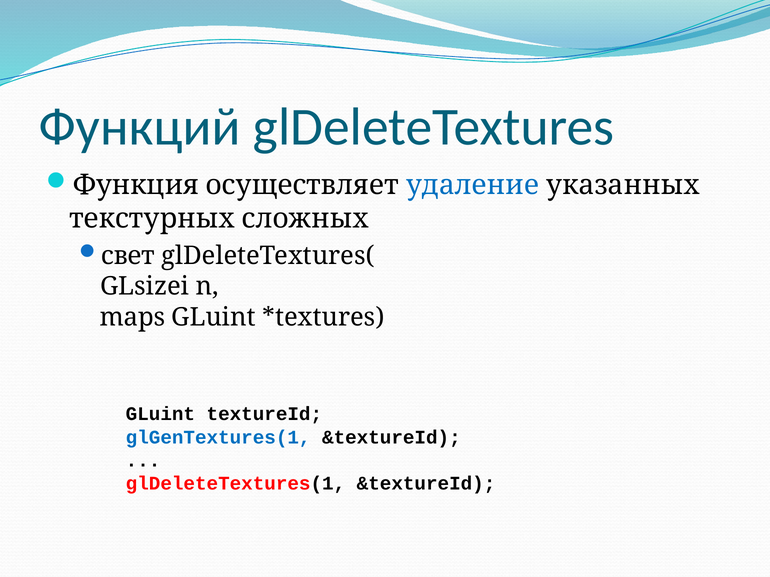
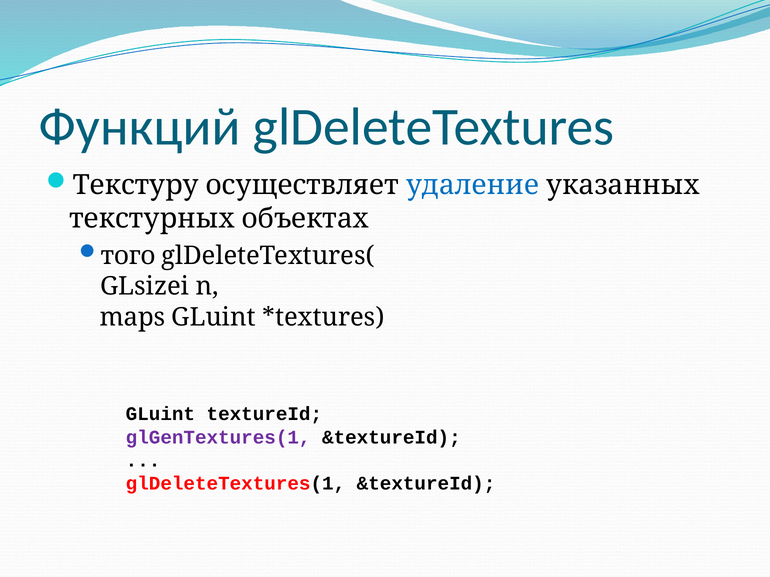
Функция: Функция -> Текстуру (136, 185)
сложных: сложных -> объектах (305, 219)
свет: свет -> того (128, 256)
glGenTextures(1 colour: blue -> purple (218, 438)
